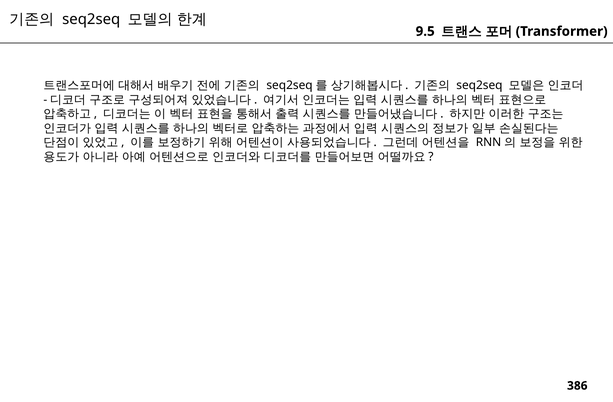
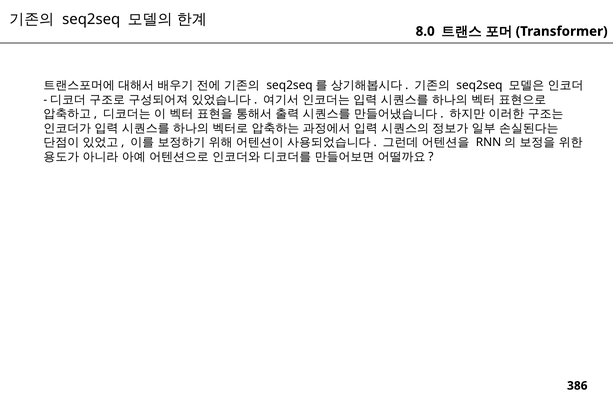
9.5: 9.5 -> 8.0 (425, 31)
